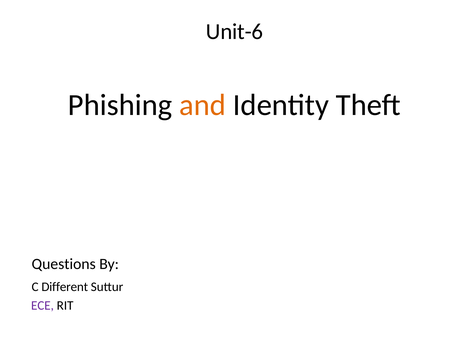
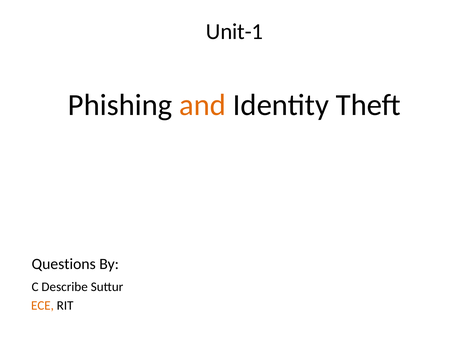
Unit-6: Unit-6 -> Unit-1 (235, 32)
Different: Different -> Describe (65, 287)
ECE colour: purple -> orange (42, 305)
